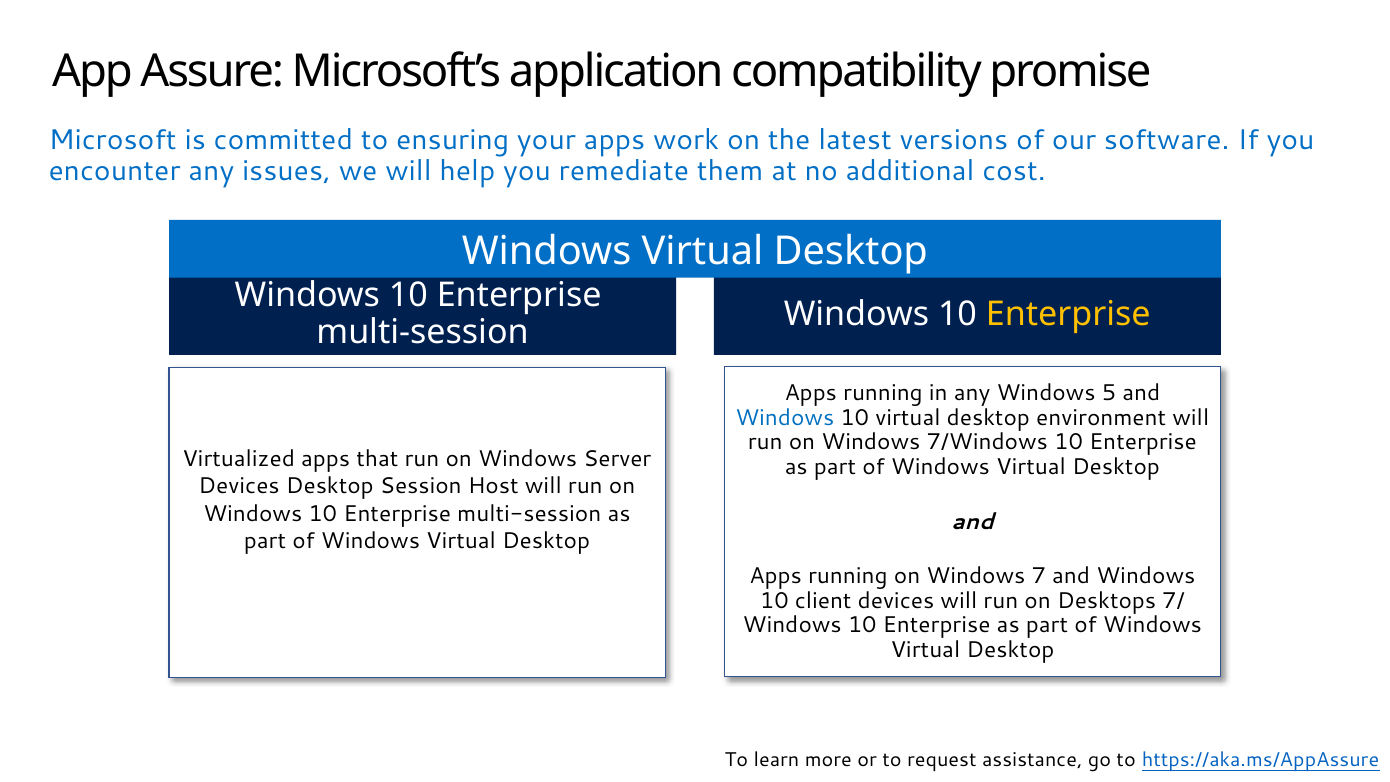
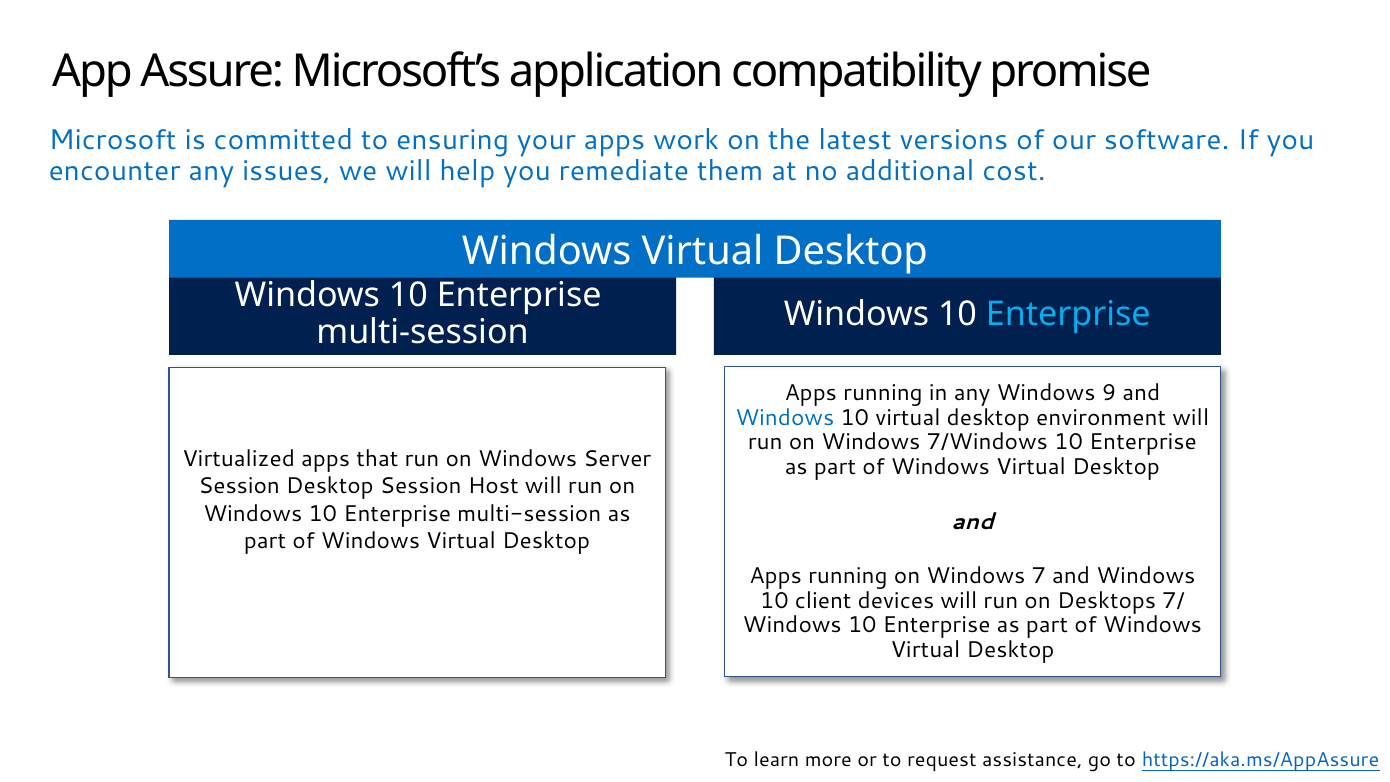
Enterprise colour: yellow -> light blue (1068, 314)
5: 5 -> 9 (1109, 393)
Devices: Devices -> Session (239, 486)
